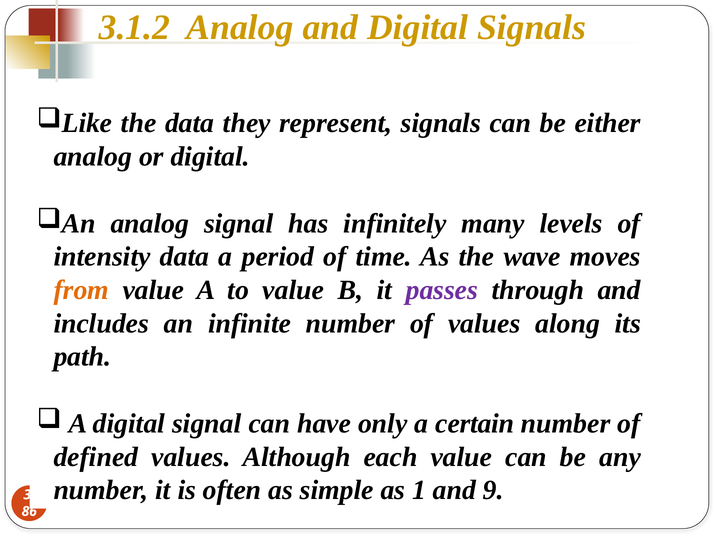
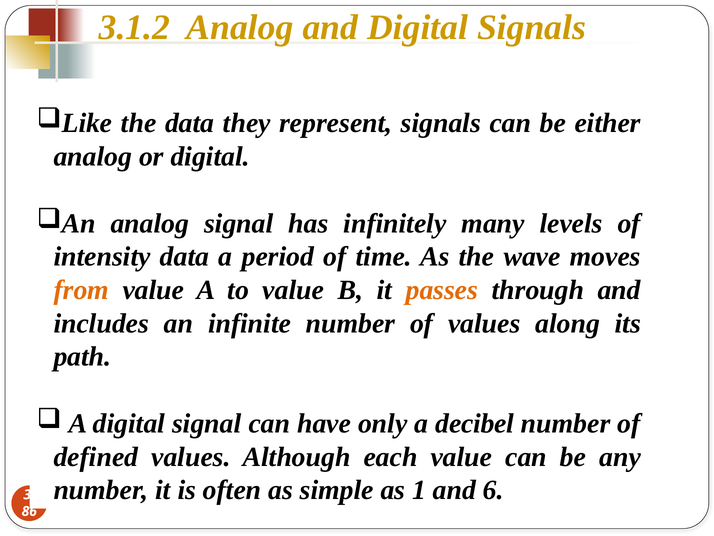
passes colour: purple -> orange (442, 290)
certain: certain -> decibel (475, 423)
9: 9 -> 6 (493, 490)
